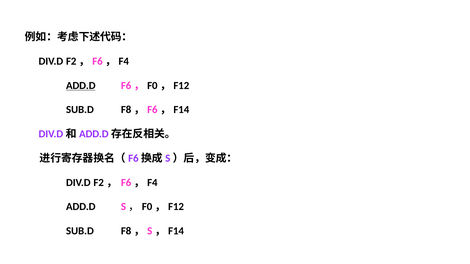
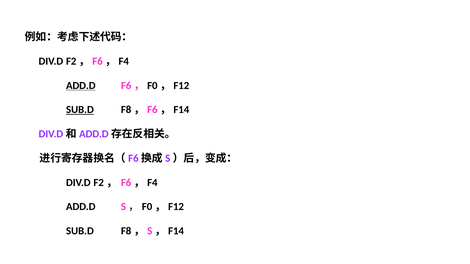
SUB.D underline: none -> present (80, 110)
